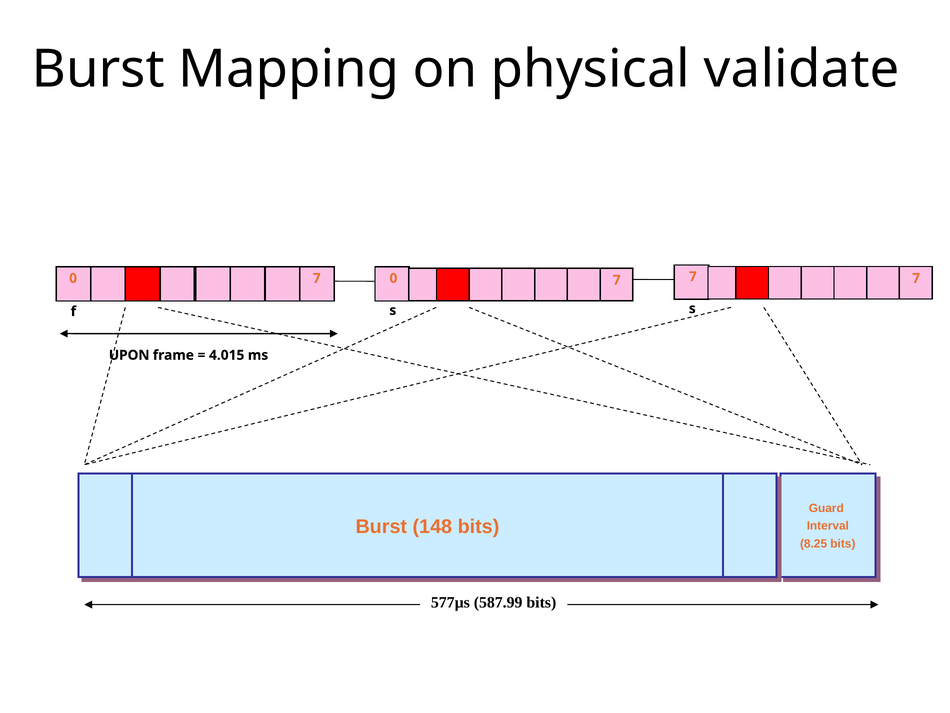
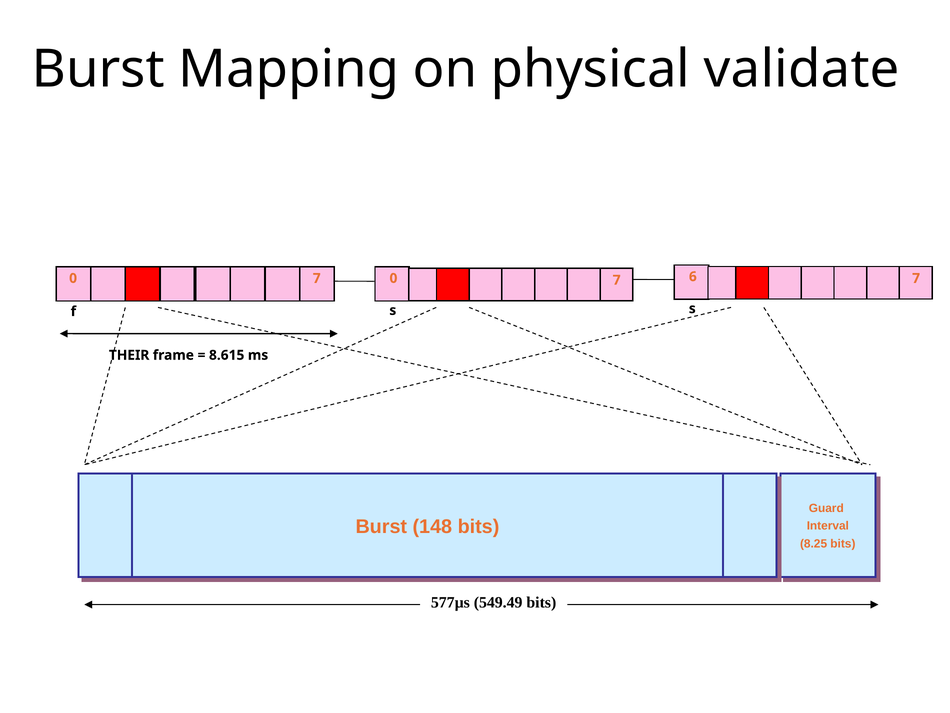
7 7: 7 -> 6 (693, 276)
UPON: UPON -> THEIR (129, 355)
4.015: 4.015 -> 8.615 (227, 355)
587.99: 587.99 -> 549.49 (498, 602)
